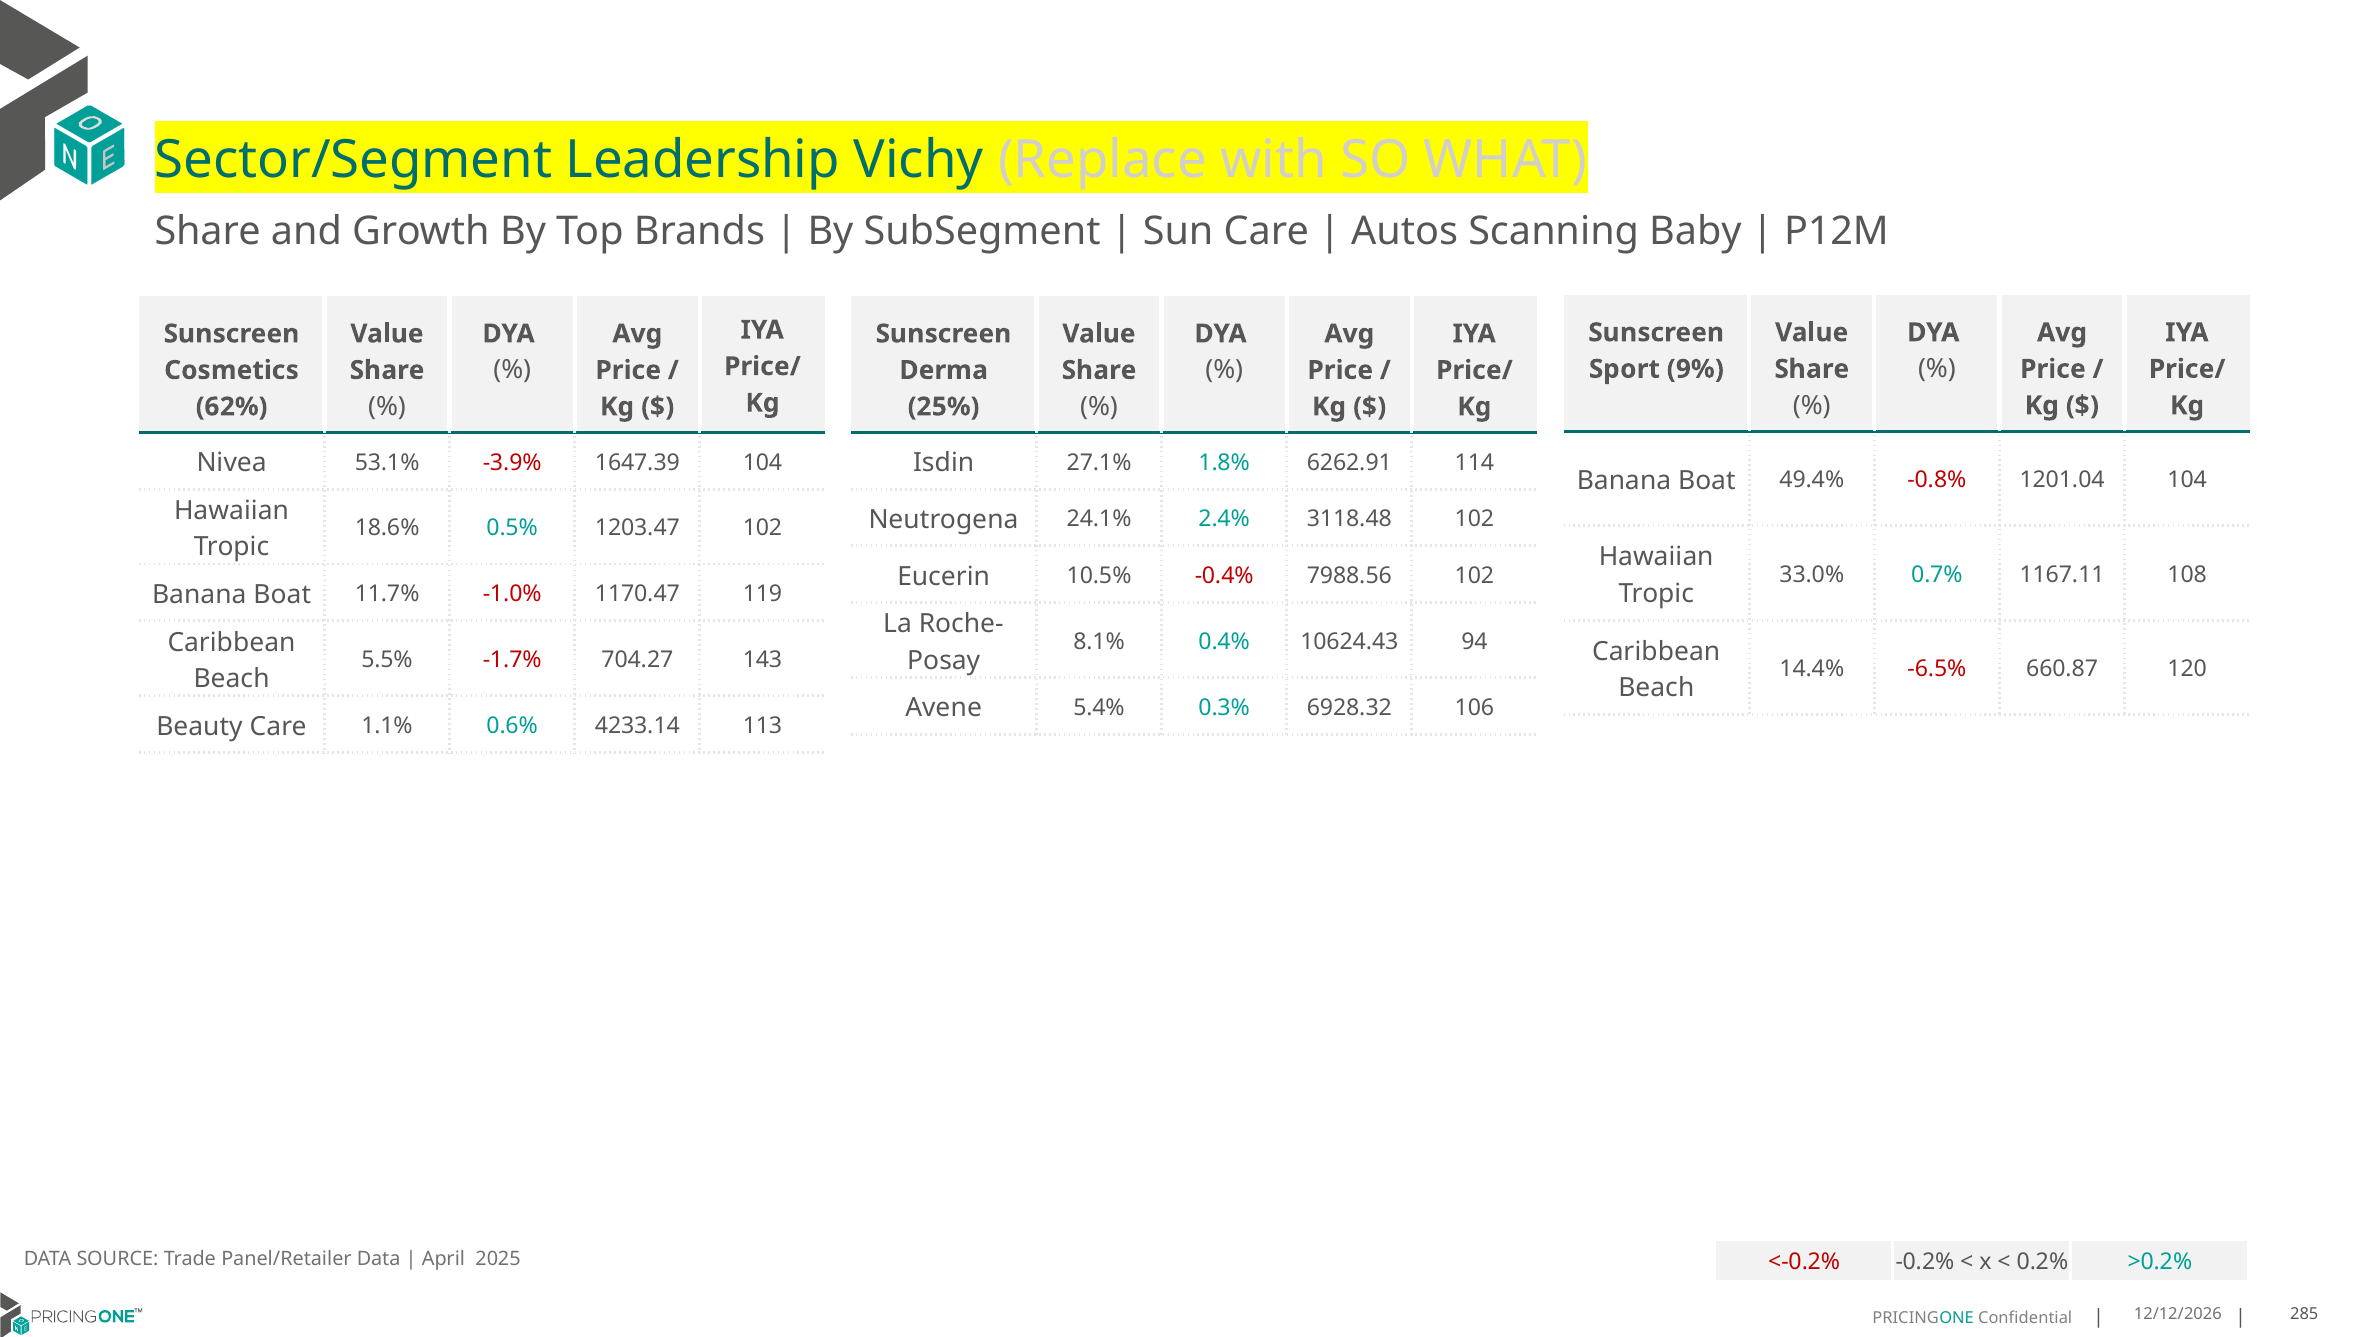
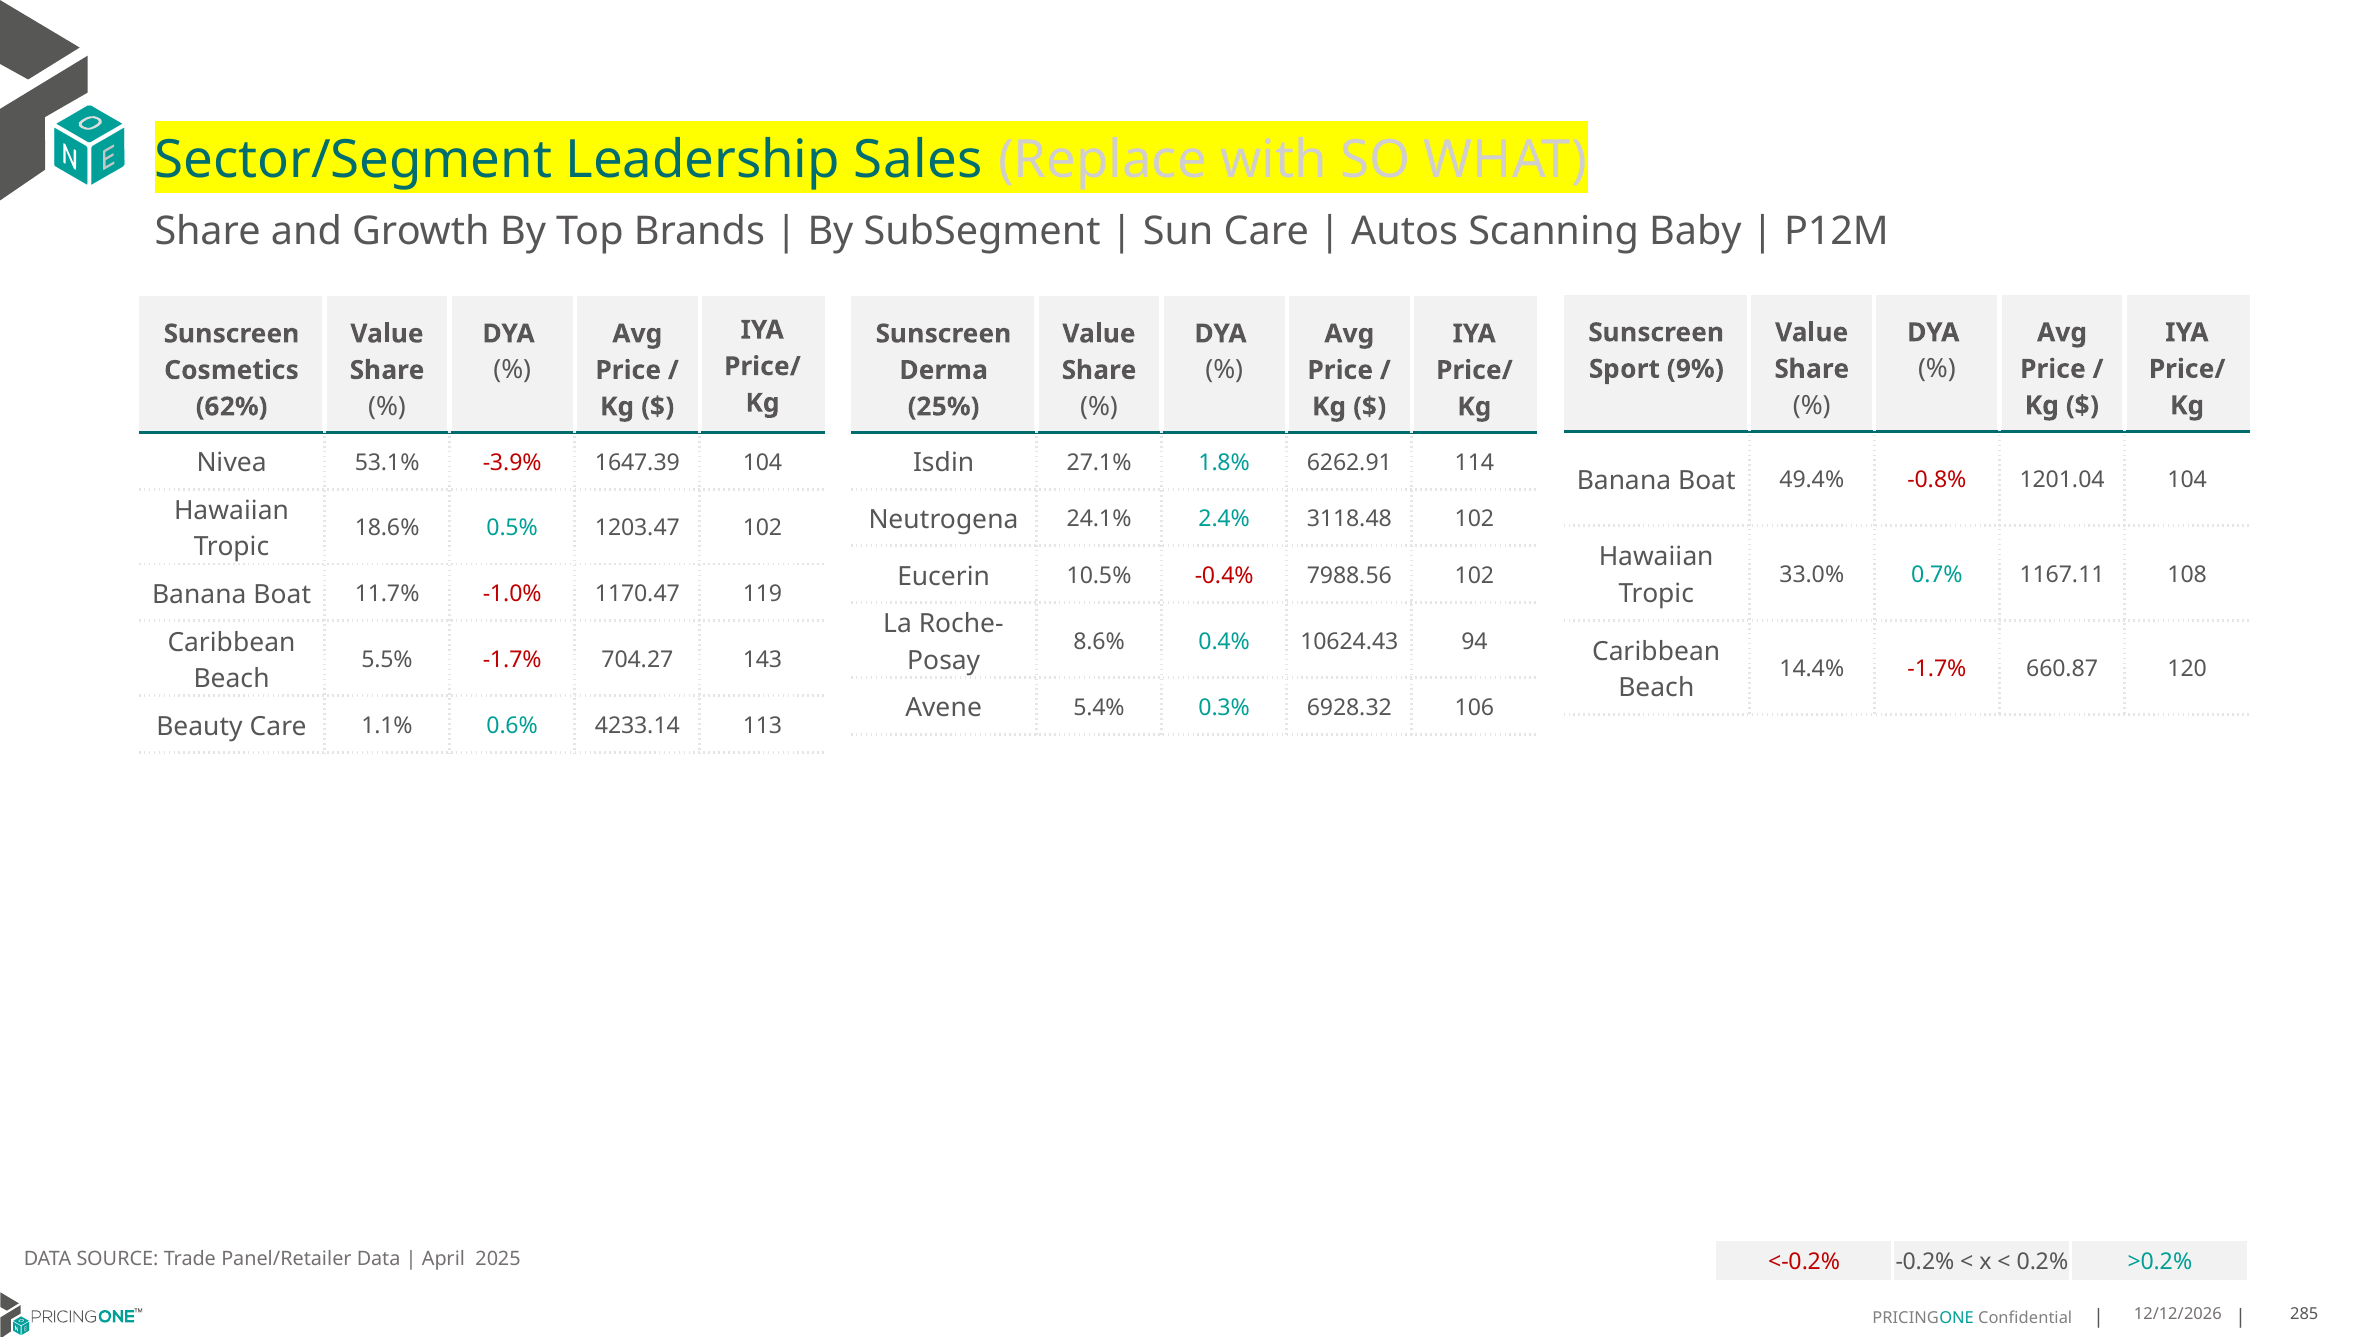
Vichy: Vichy -> Sales (918, 160)
8.1%: 8.1% -> 8.6% (1099, 642)
14.4% -6.5%: -6.5% -> -1.7% (1937, 669)
